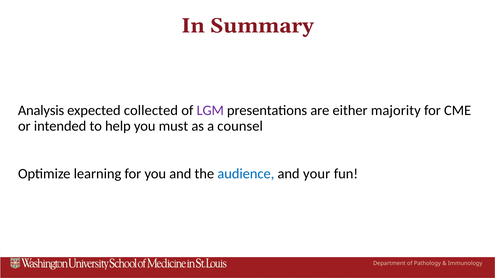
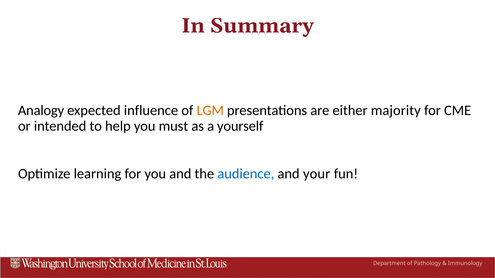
Analysis: Analysis -> Analogy (41, 111)
collected: collected -> influence (151, 111)
LGM colour: purple -> orange (210, 111)
counsel: counsel -> yourself (240, 126)
